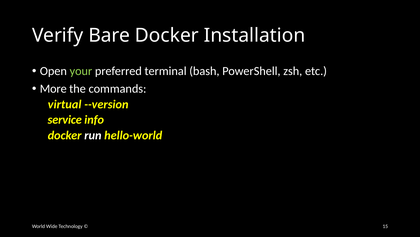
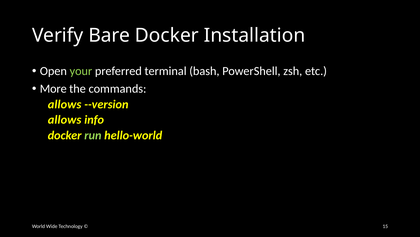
virtual: virtual -> allows (65, 104)
service: service -> allows (65, 119)
run colour: white -> light green (93, 135)
